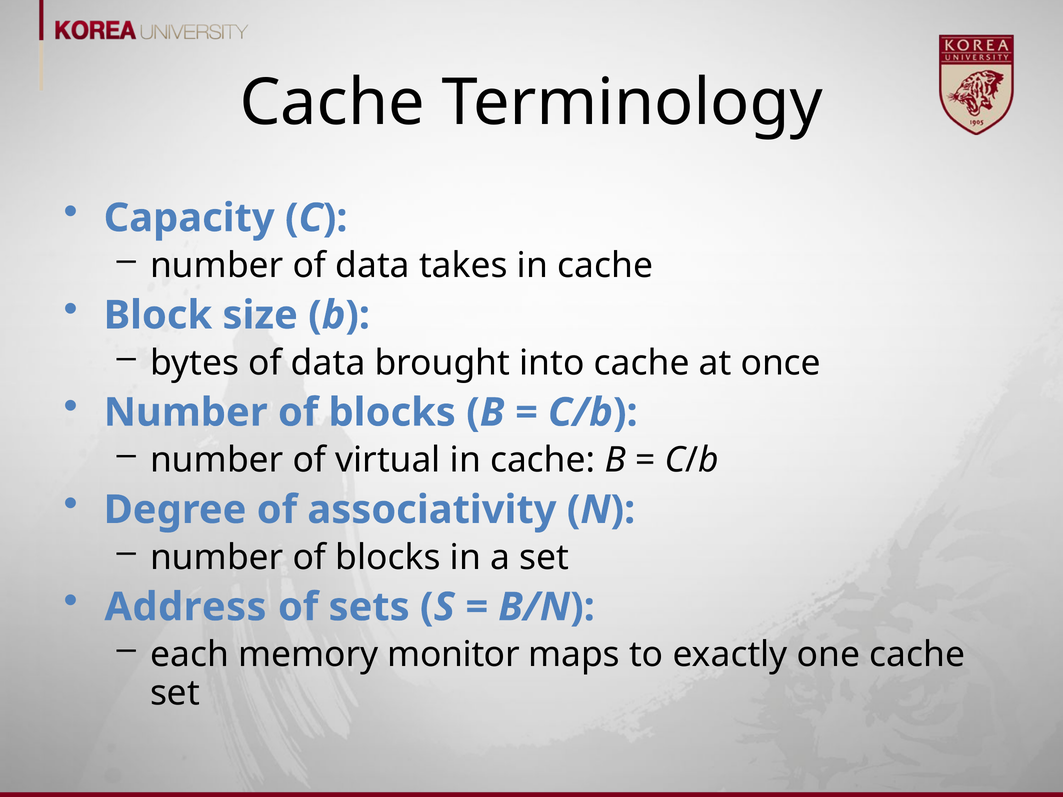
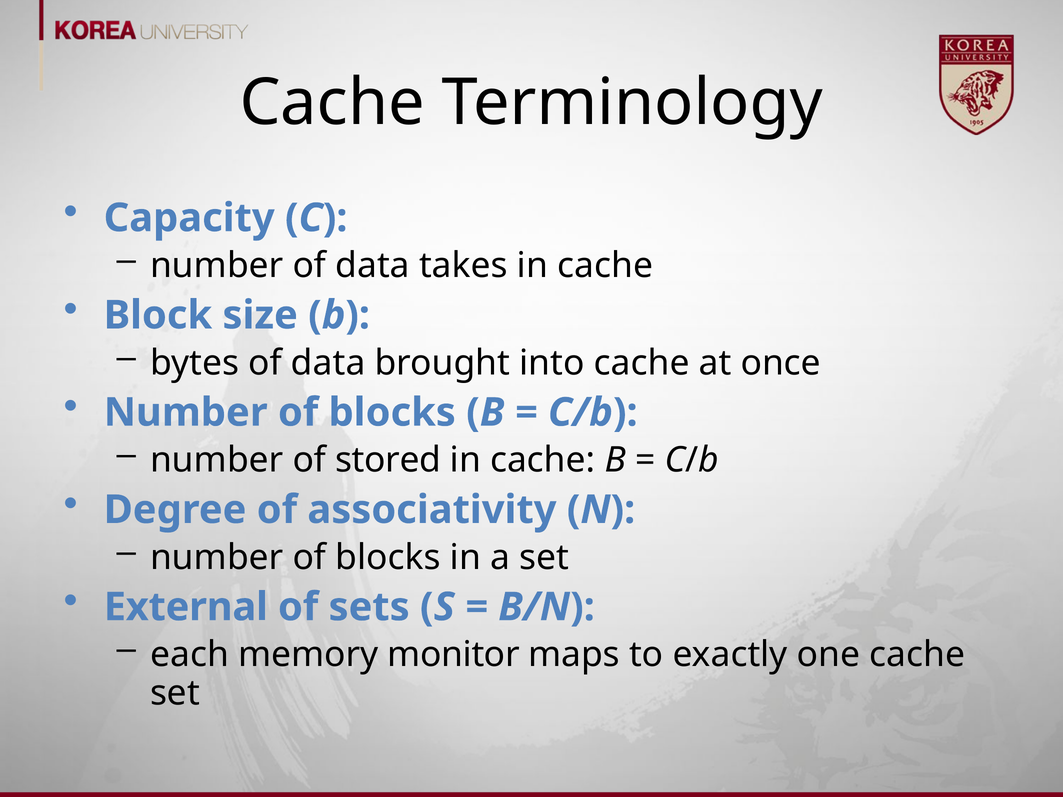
virtual: virtual -> stored (388, 460)
Address: Address -> External (186, 607)
